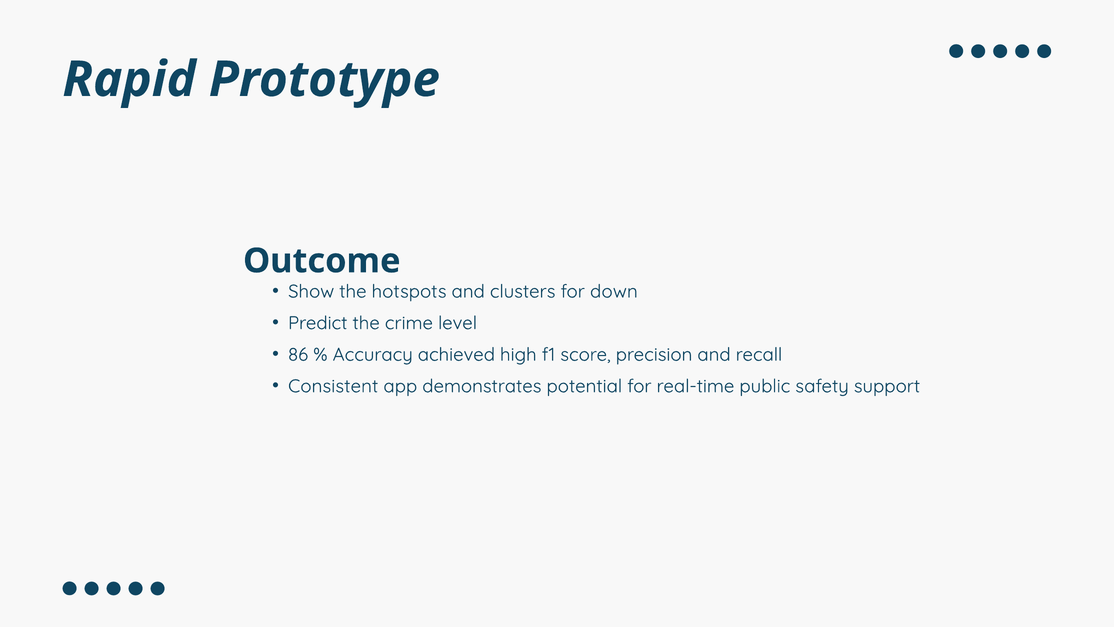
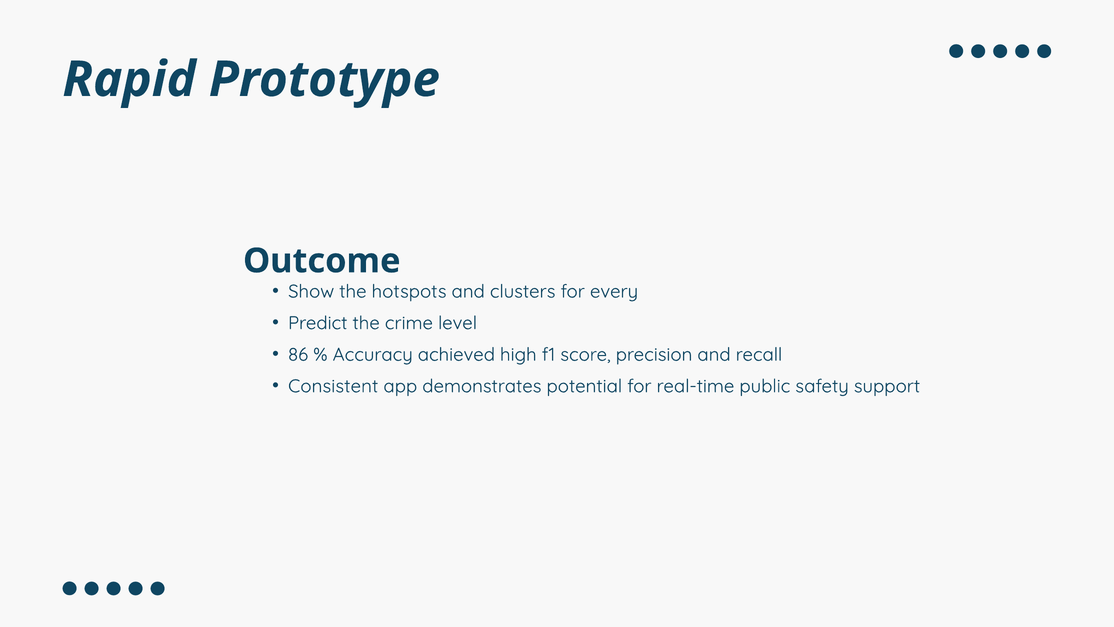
down: down -> every (614, 291)
